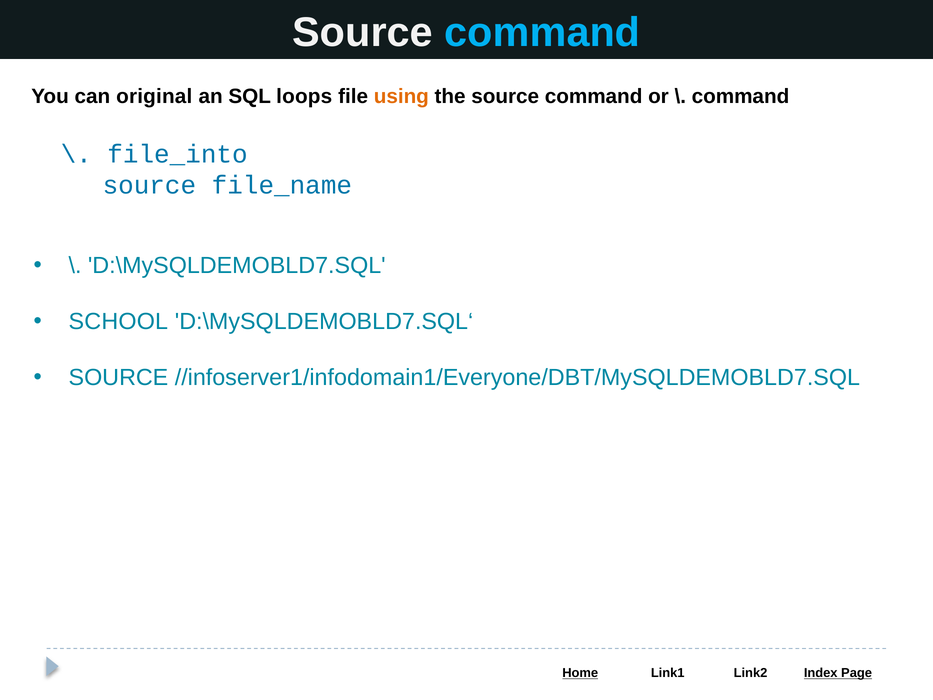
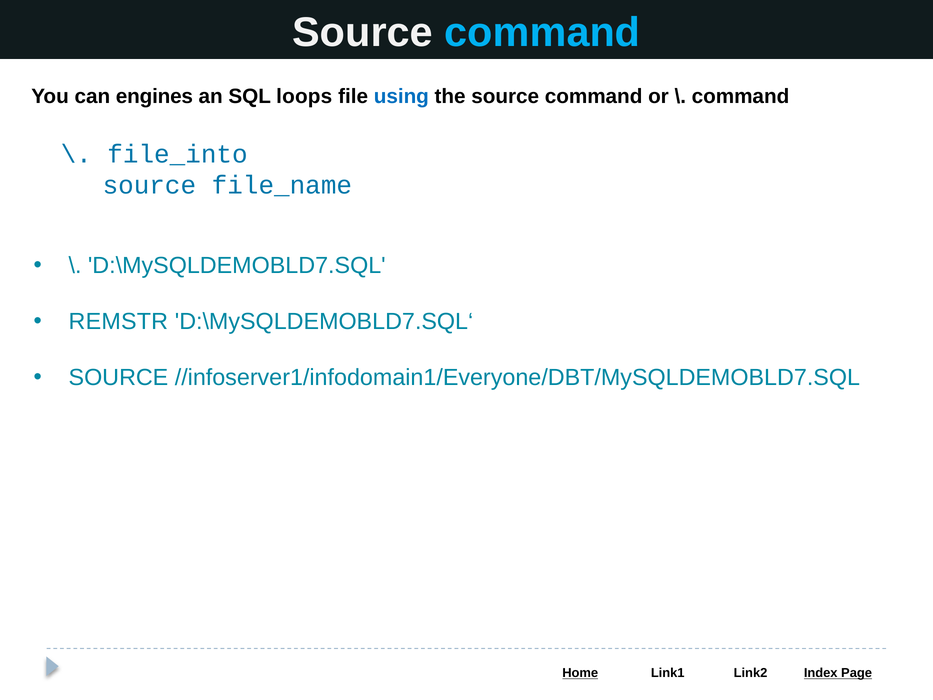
original: original -> engines (154, 96)
using colour: orange -> blue (401, 96)
SCHOOL: SCHOOL -> REMSTR (118, 322)
